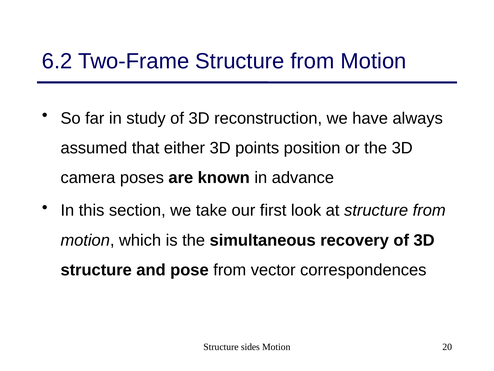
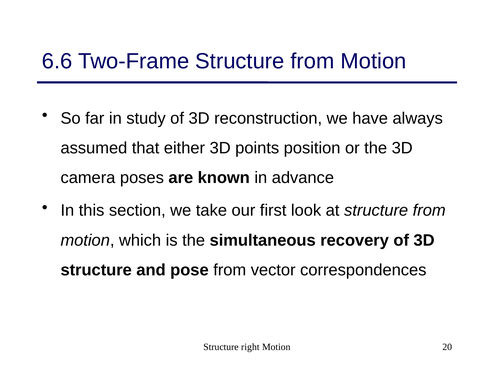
6.2: 6.2 -> 6.6 (57, 61)
sides: sides -> right (250, 346)
